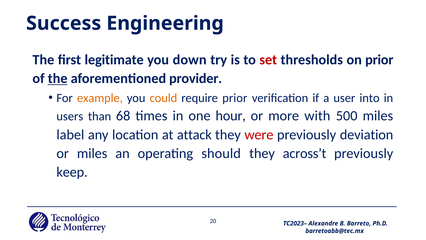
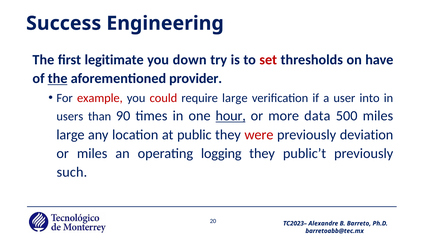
on prior: prior -> have (379, 60)
example colour: orange -> red (100, 98)
could colour: orange -> red (163, 98)
require prior: prior -> large (235, 98)
68: 68 -> 90 (123, 116)
hour underline: none -> present (231, 116)
with: with -> data (317, 116)
label: label -> large (70, 135)
attack: attack -> public (194, 135)
should: should -> logging (221, 153)
across’t: across’t -> public’t (305, 153)
keep: keep -> such (72, 172)
